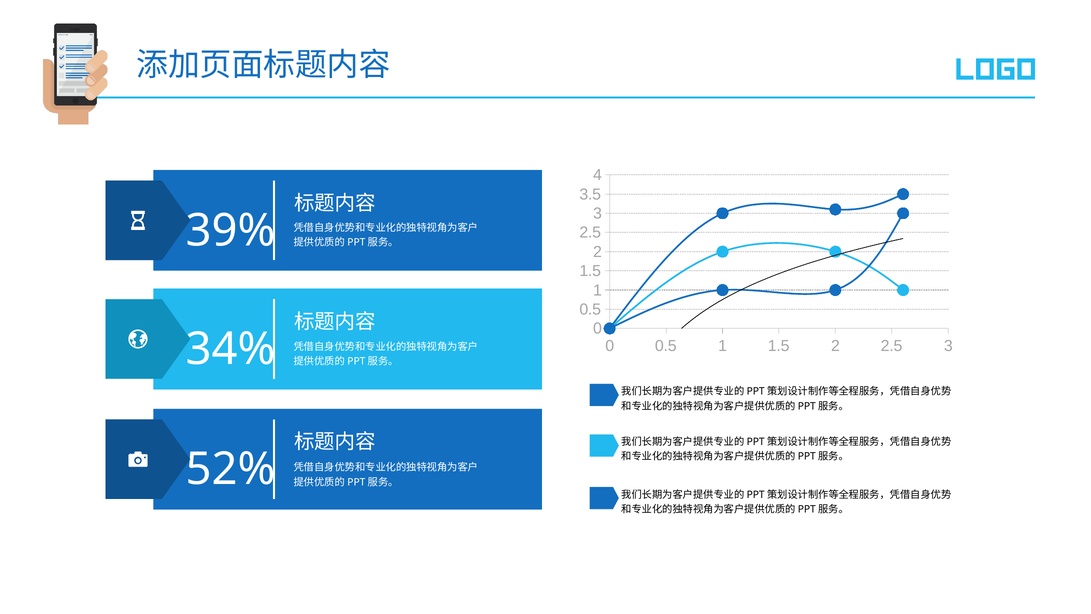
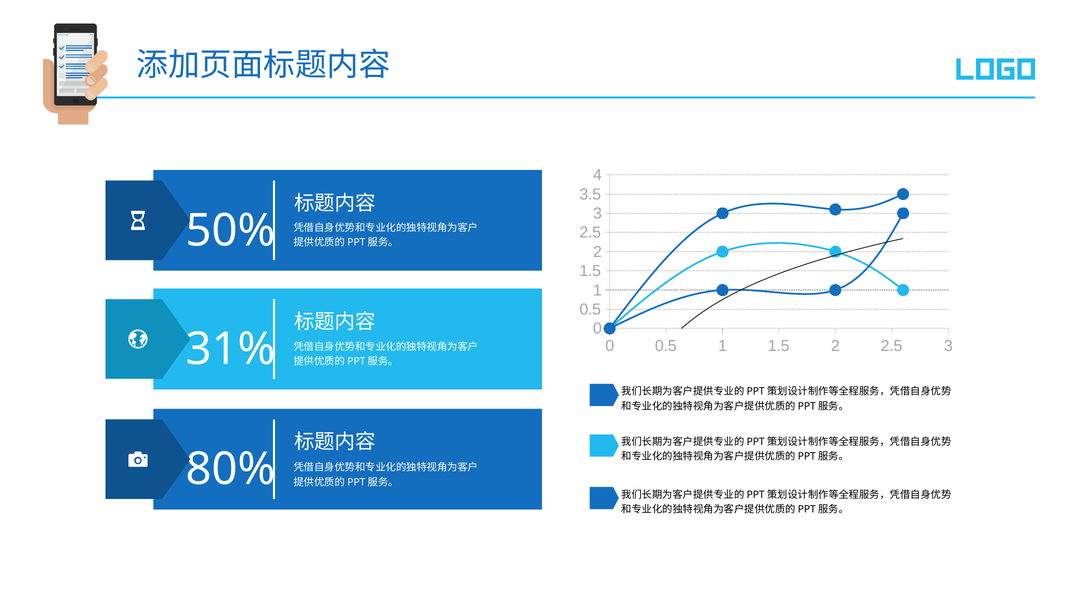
39%: 39% -> 50% (231, 230)
34%: 34% -> 31% (231, 349)
52%: 52% -> 80% (231, 469)
